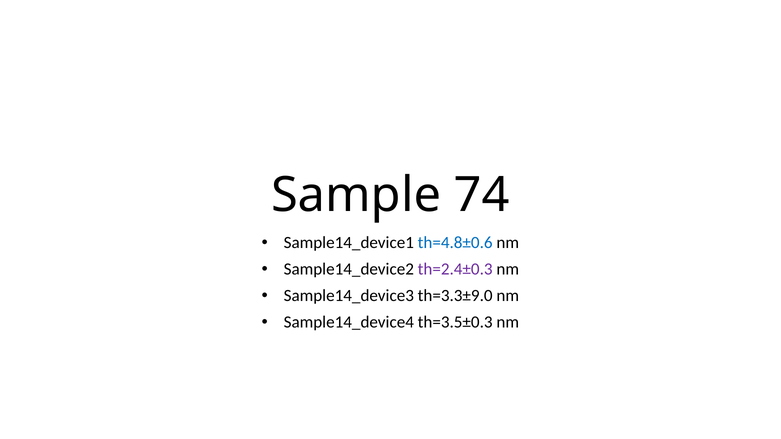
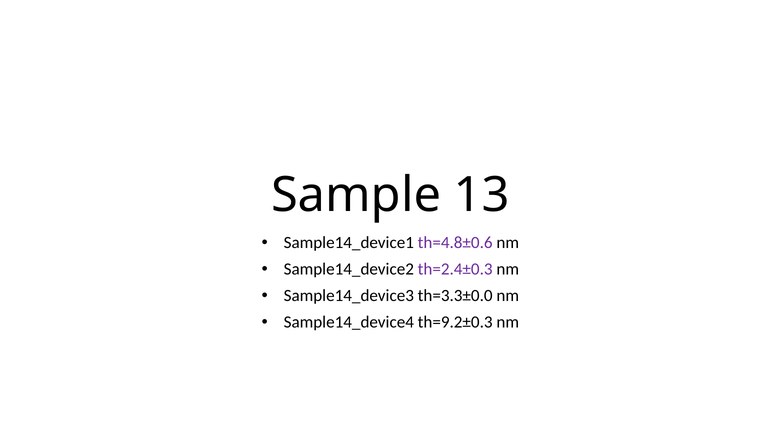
74: 74 -> 13 (482, 195)
th=4.8±0.6 colour: blue -> purple (455, 243)
th=3.3±9.0: th=3.3±9.0 -> th=3.3±0.0 (455, 296)
th=3.5±0.3: th=3.5±0.3 -> th=9.2±0.3 (455, 323)
